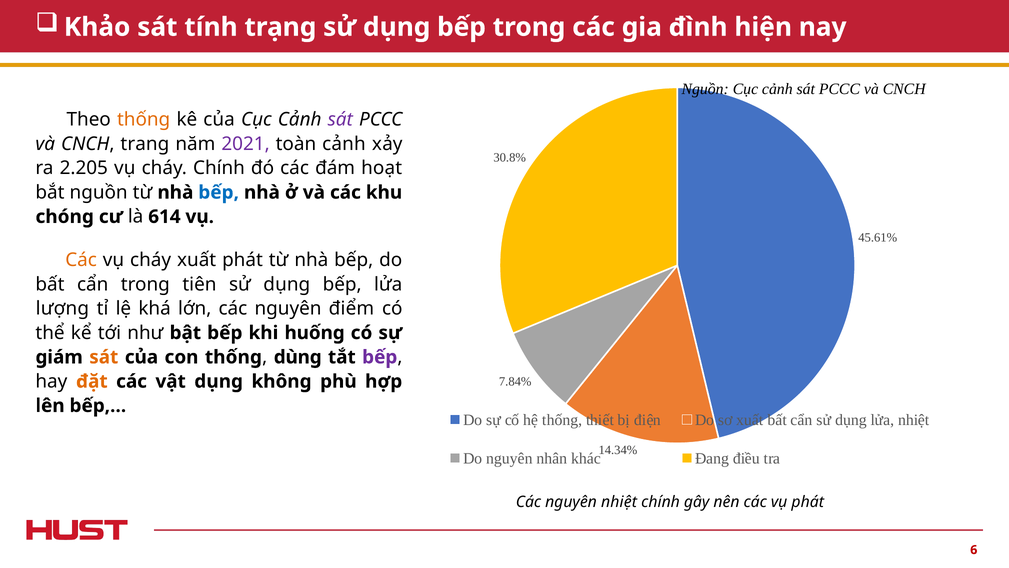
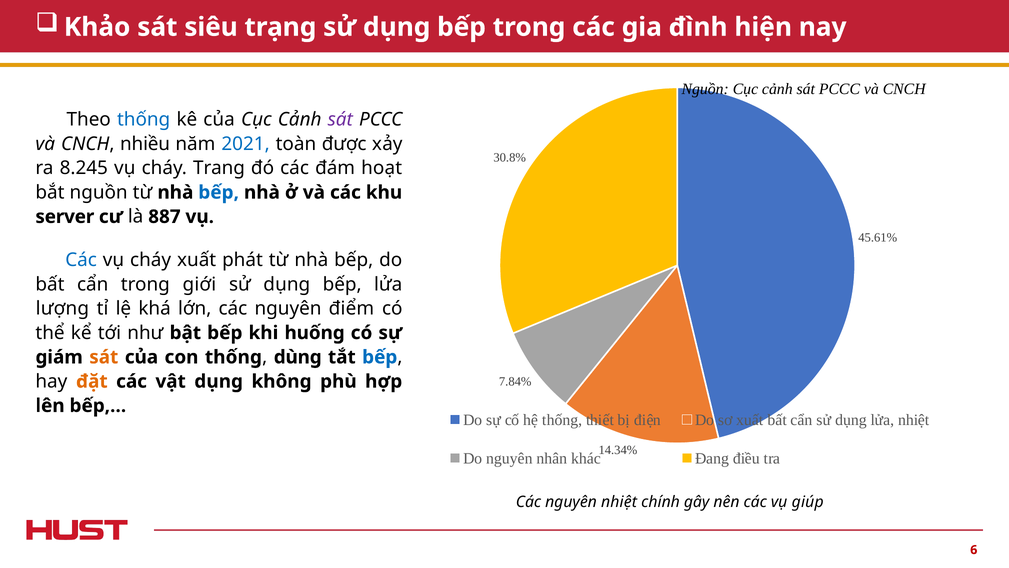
tính: tính -> siêu (211, 27)
thống colour: orange -> blue (144, 119)
trang: trang -> nhiều (145, 144)
2021 colour: purple -> blue (246, 144)
toàn cảnh: cảnh -> được (344, 144)
2.205: 2.205 -> 8.245 (84, 168)
cháy Chính: Chính -> Trang (219, 168)
chóng: chóng -> server (65, 217)
614: 614 -> 887 (164, 217)
Các colour: orange -> blue (81, 260)
tiên: tiên -> giới (199, 284)
bếp colour: purple -> blue (380, 357)
vụ phát: phát -> giúp (808, 501)
